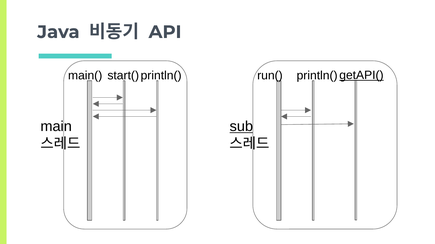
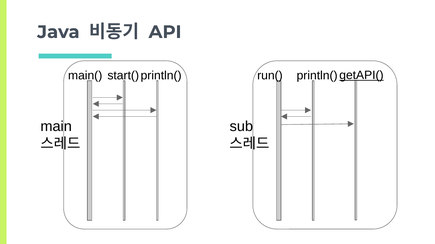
sub underline: present -> none (241, 127)
